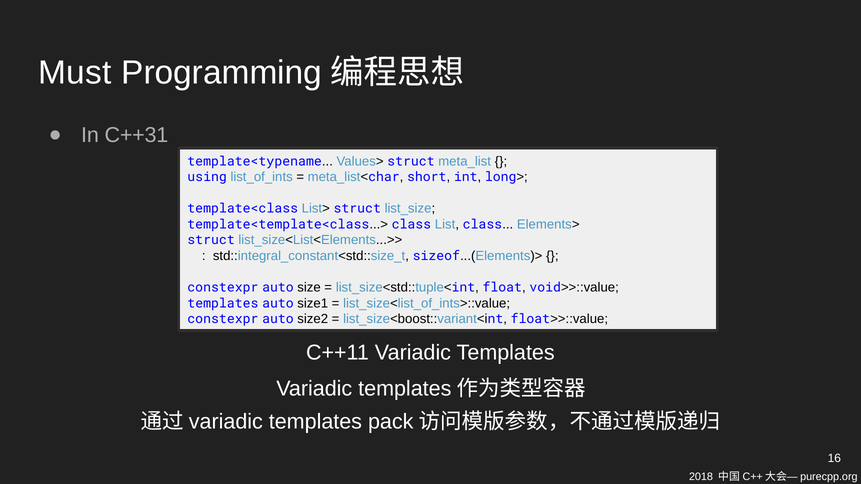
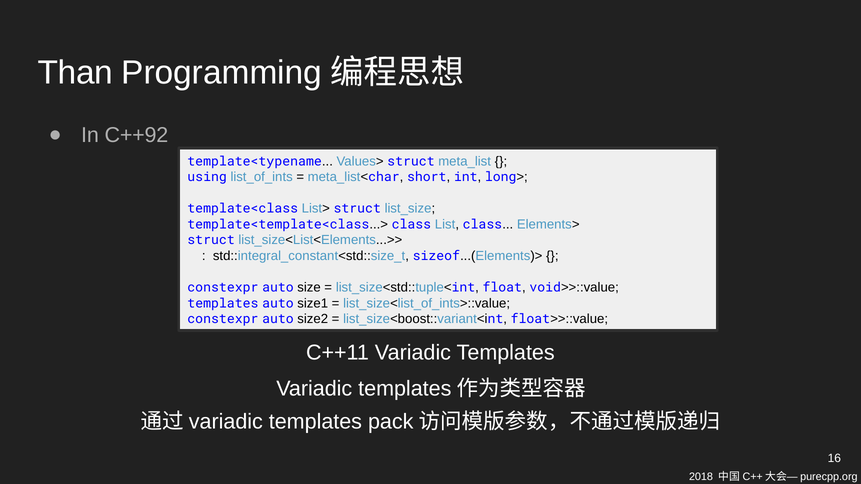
Must: Must -> Than (75, 73)
C++31: C++31 -> C++92 (136, 135)
